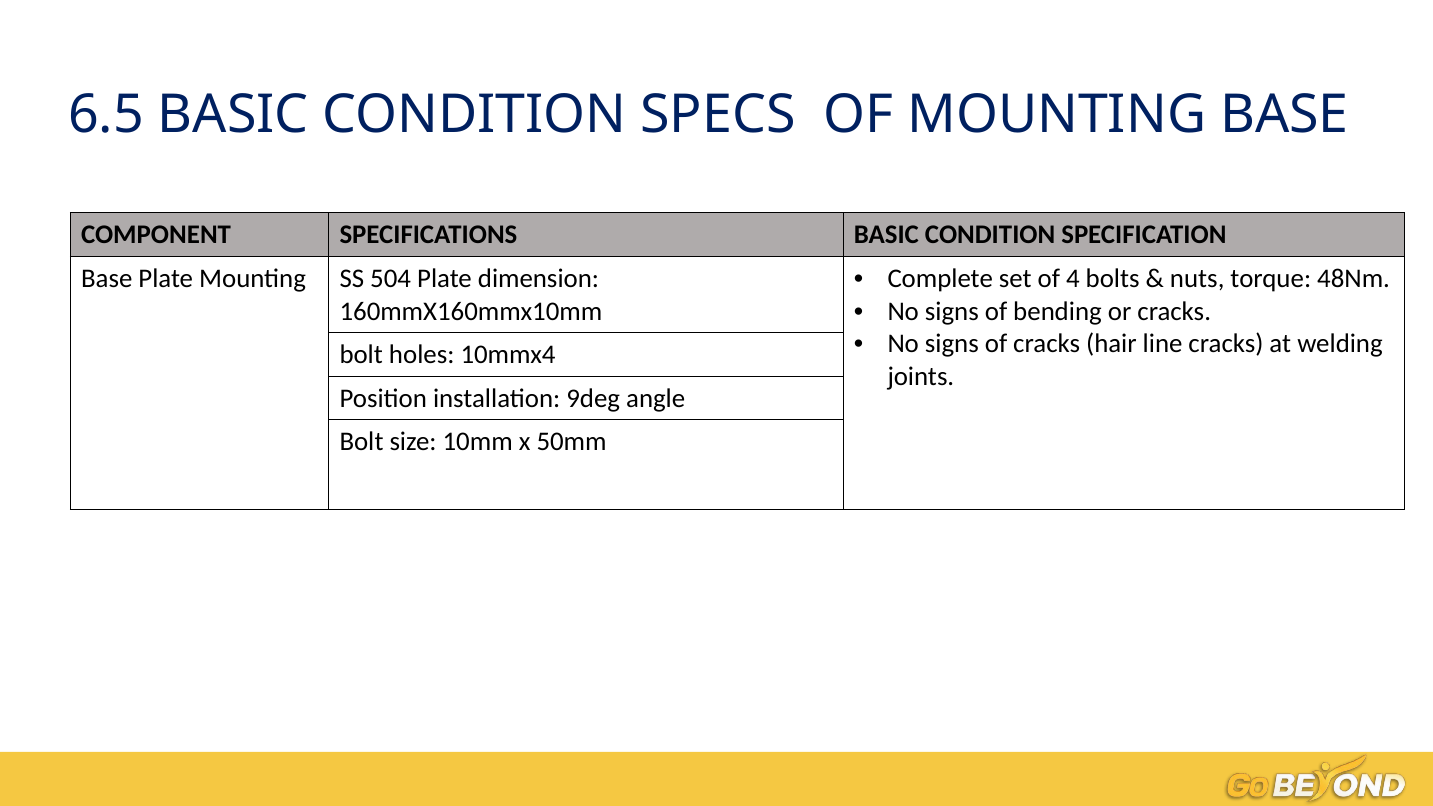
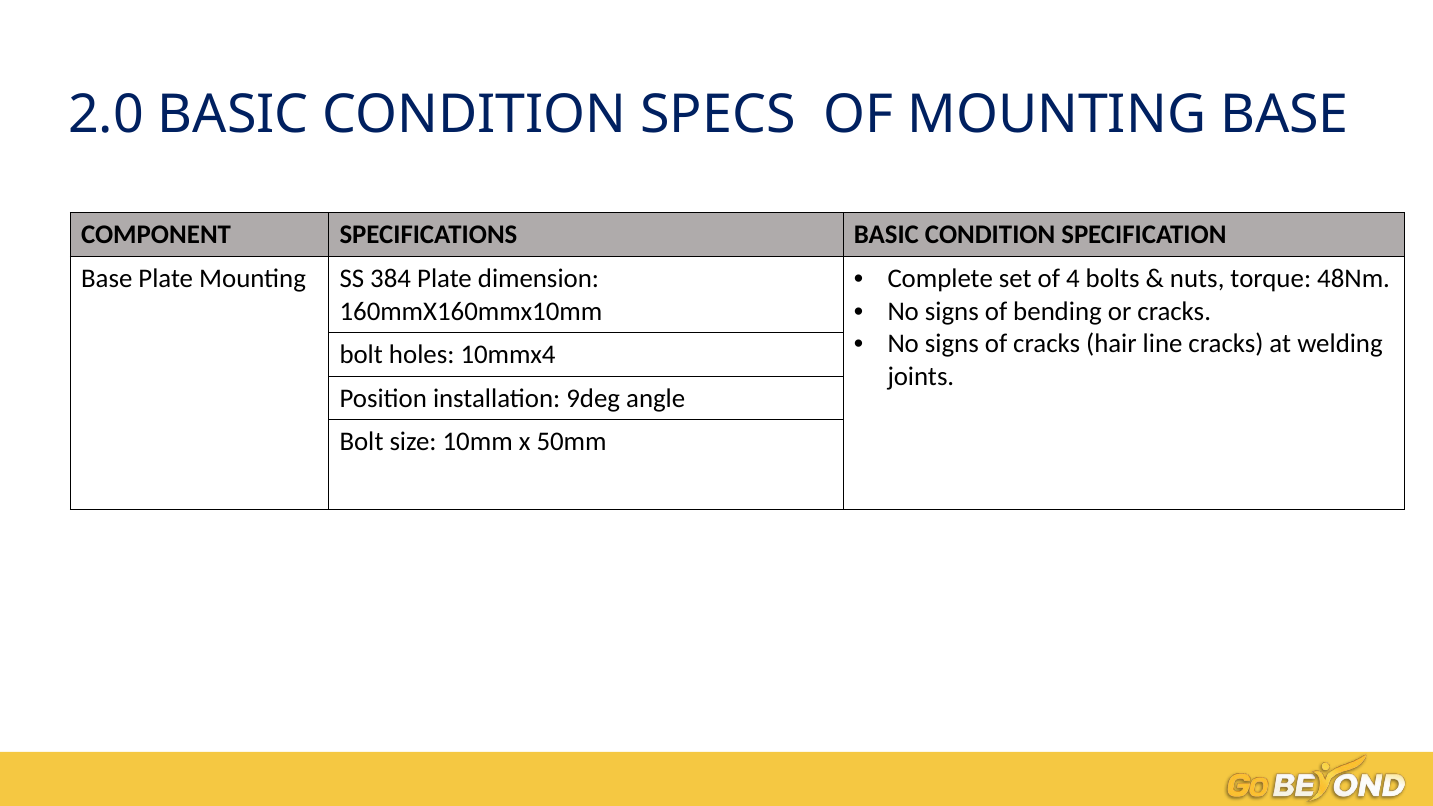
6.5: 6.5 -> 2.0 (106, 115)
504: 504 -> 384 (391, 278)
